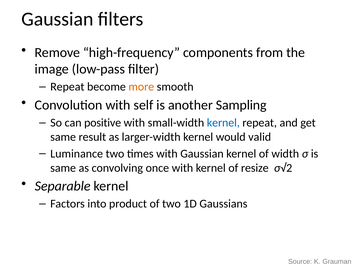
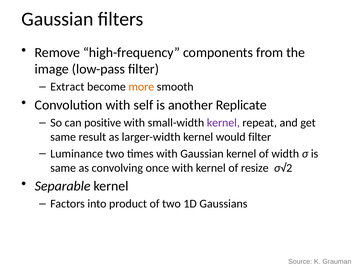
Repeat: Repeat -> Extract (67, 87)
Sampling: Sampling -> Replicate (241, 105)
kernel colour: blue -> purple (223, 123)
would valid: valid -> filter (260, 137)
